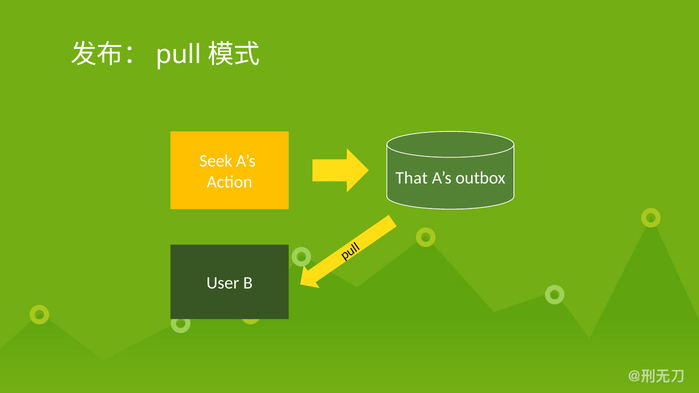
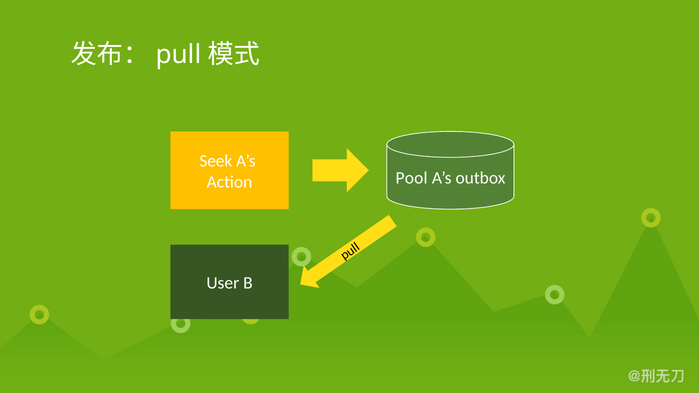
That: That -> Pool (412, 178)
